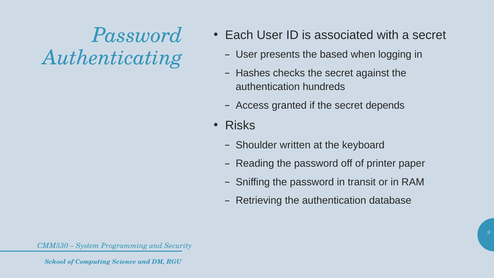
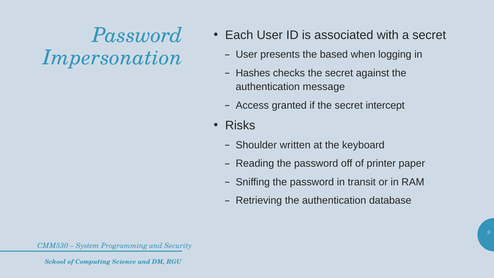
Authenticating: Authenticating -> Impersonation (113, 58)
hundreds: hundreds -> message (324, 87)
depends: depends -> intercept (385, 105)
